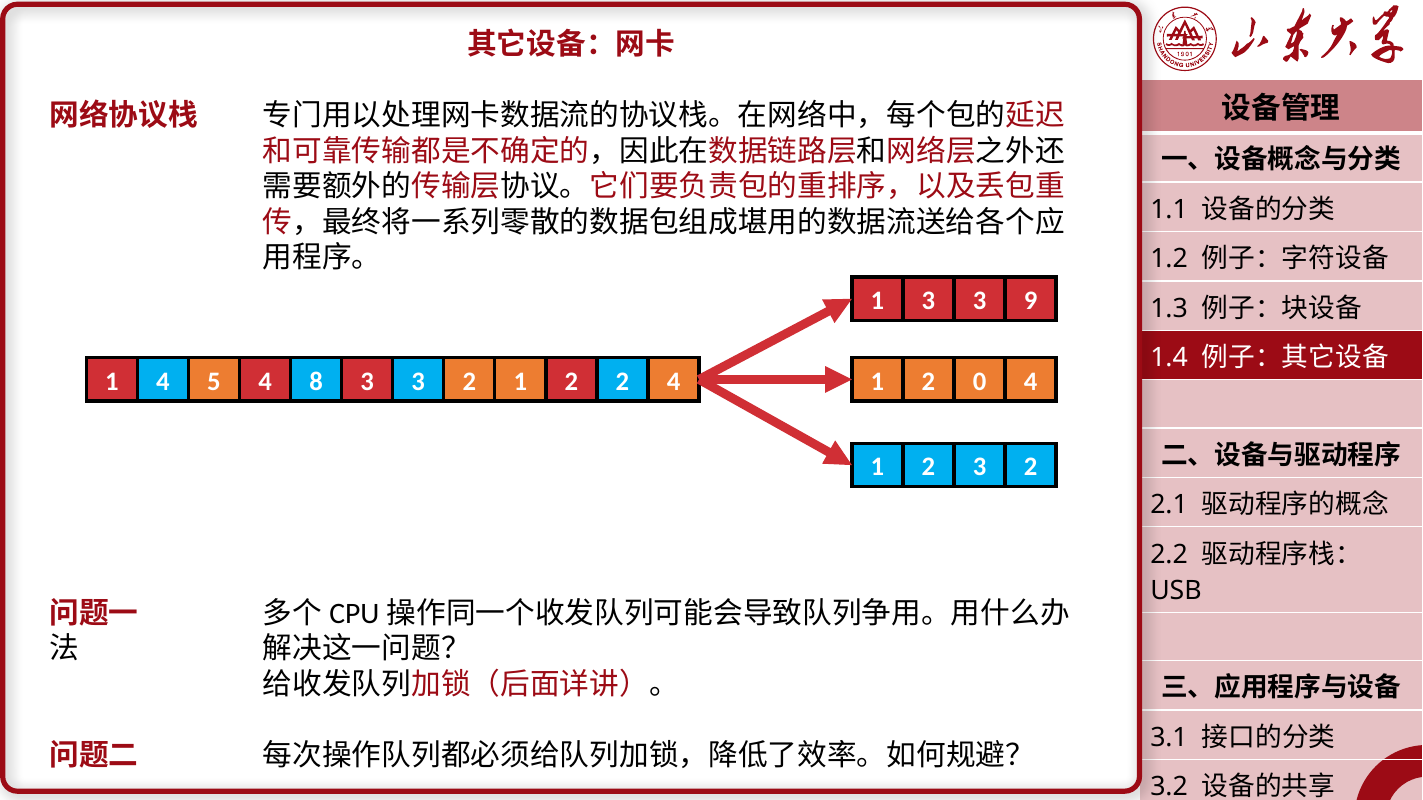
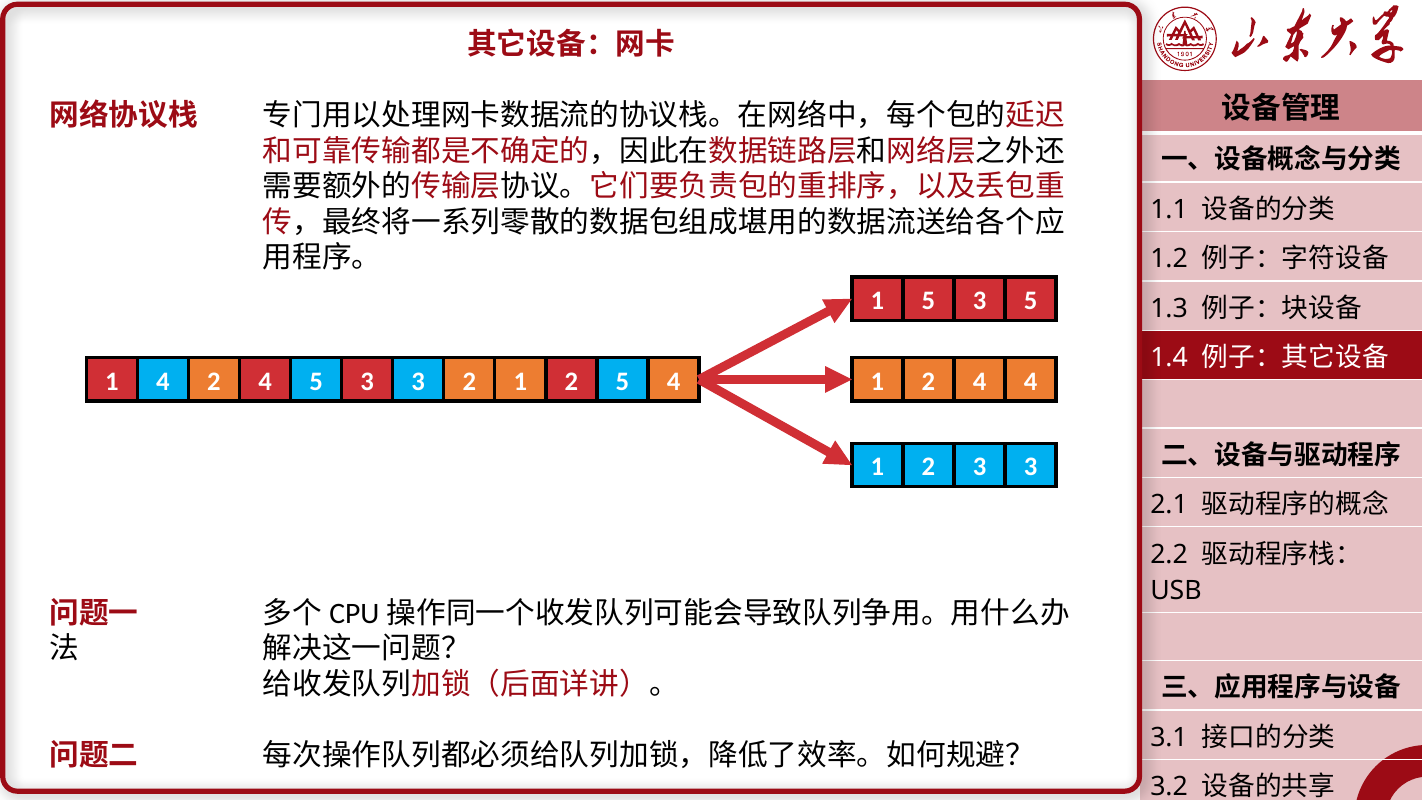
1 3: 3 -> 5 (928, 301)
3 9: 9 -> 5 (1031, 301)
4 5: 5 -> 2 (214, 382)
4 8: 8 -> 5 (316, 382)
2 2: 2 -> 5 (622, 382)
1 2 0: 0 -> 4 (980, 382)
2 3 2: 2 -> 3 (1031, 467)
